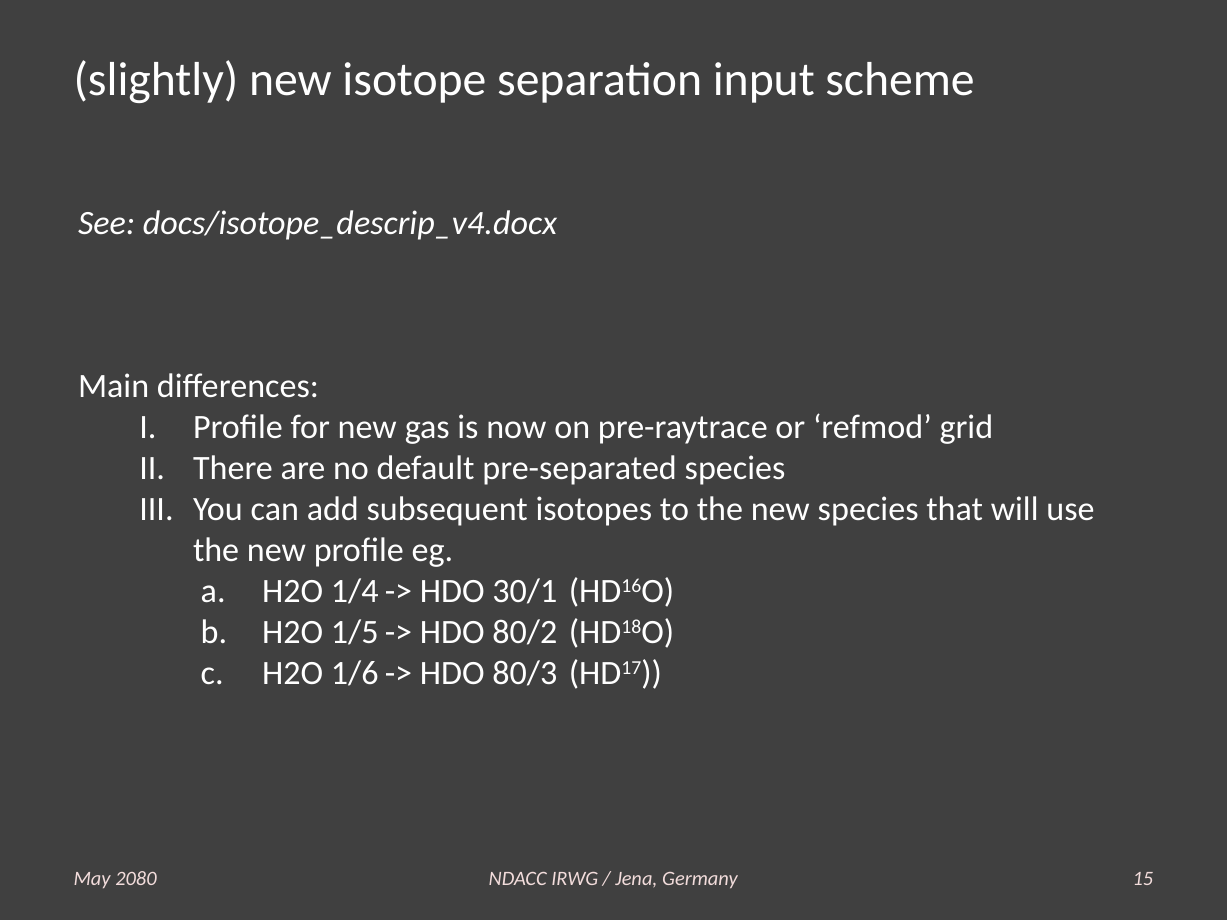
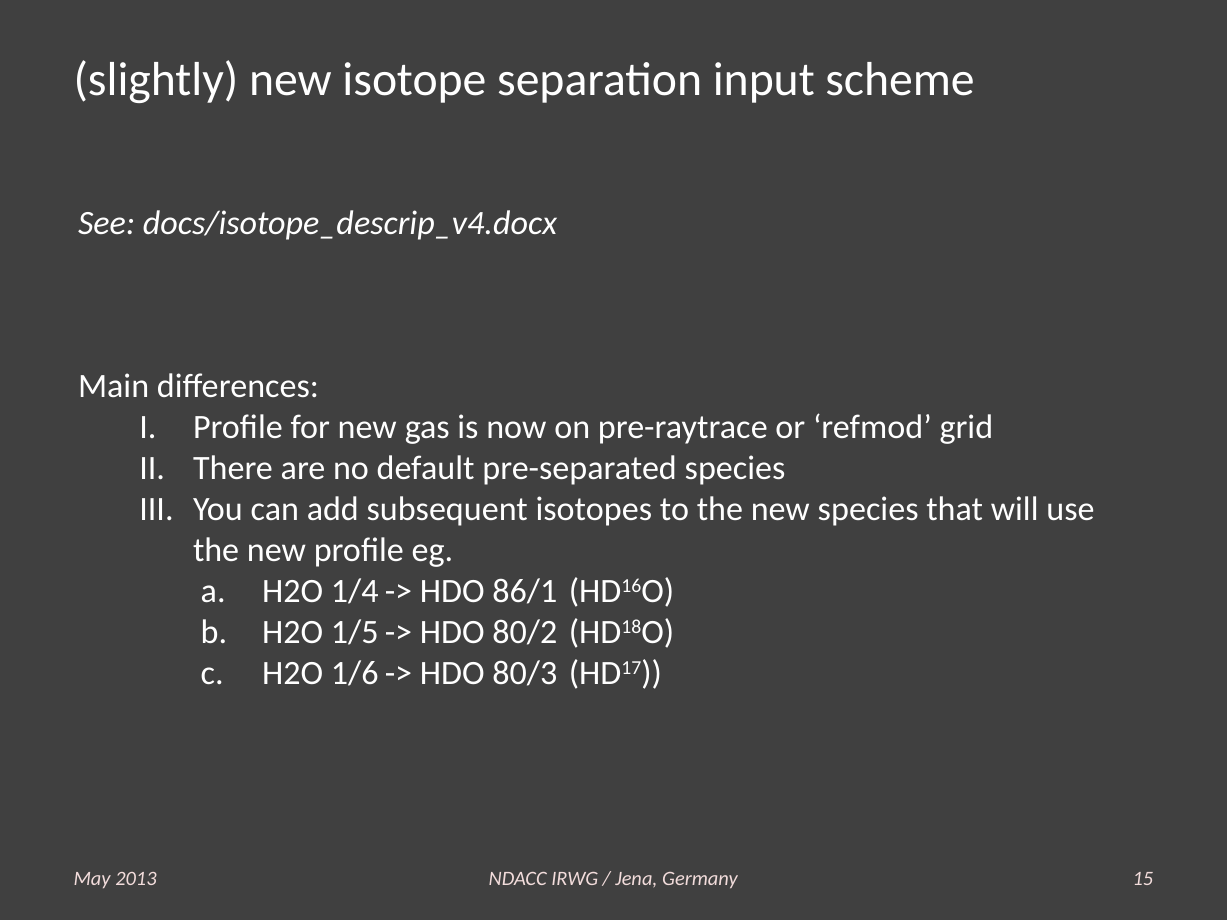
30/1: 30/1 -> 86/1 (525, 591)
2080: 2080 -> 2013 (136, 879)
